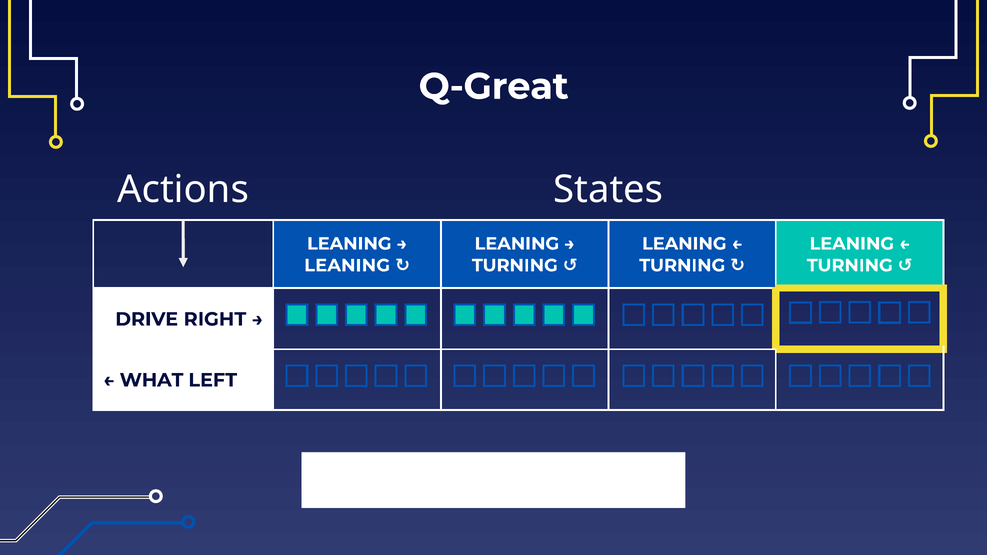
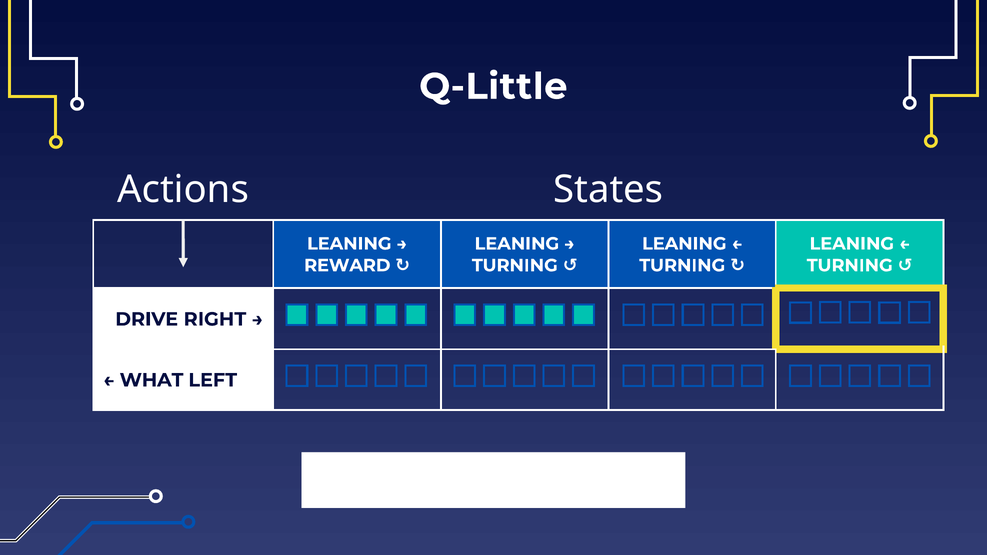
Q-Great: Q-Great -> Q-Little (493, 87)
LEANING: LEANING -> REWARD (347, 266)
